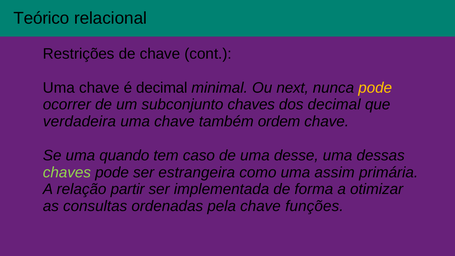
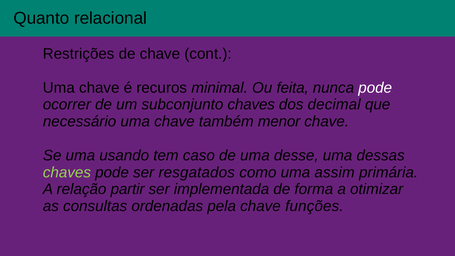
Teórico: Teórico -> Quanto (41, 18)
é decimal: decimal -> recuros (162, 88)
next: next -> feita (293, 88)
pode colour: yellow -> white (375, 88)
verdadeira: verdadeira -> necessário (80, 122)
ordem: ordem -> menor (279, 122)
quando: quando -> usando (124, 155)
estrangeira: estrangeira -> resgatados (197, 172)
